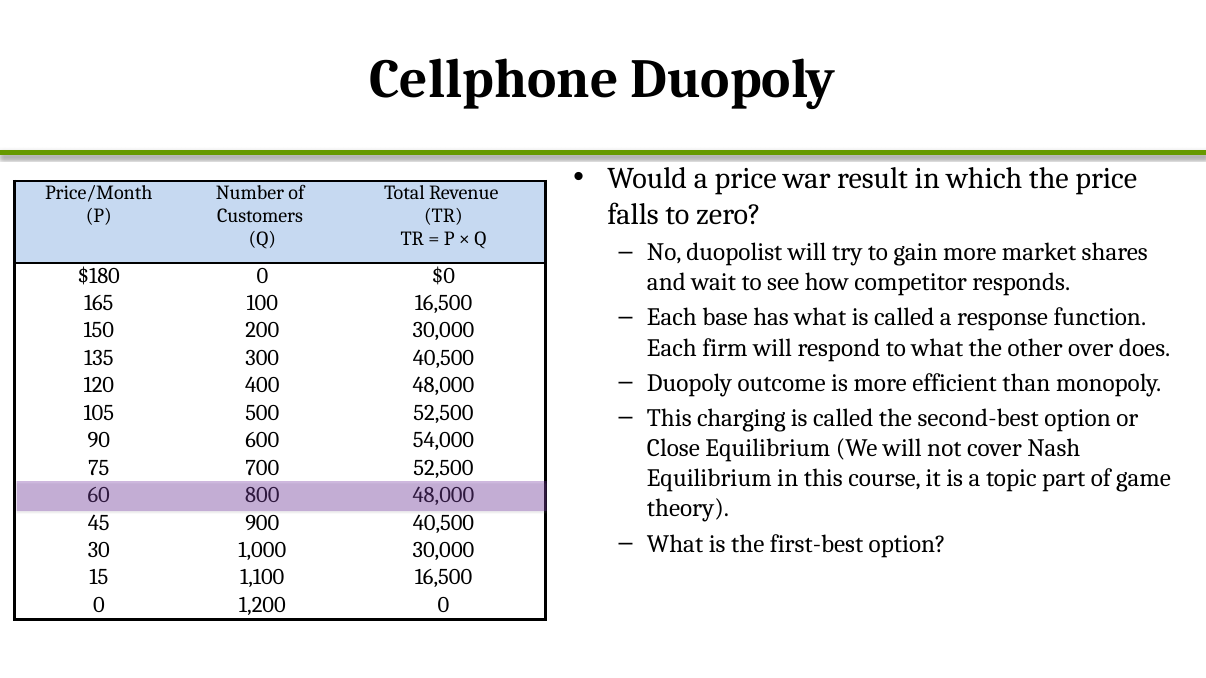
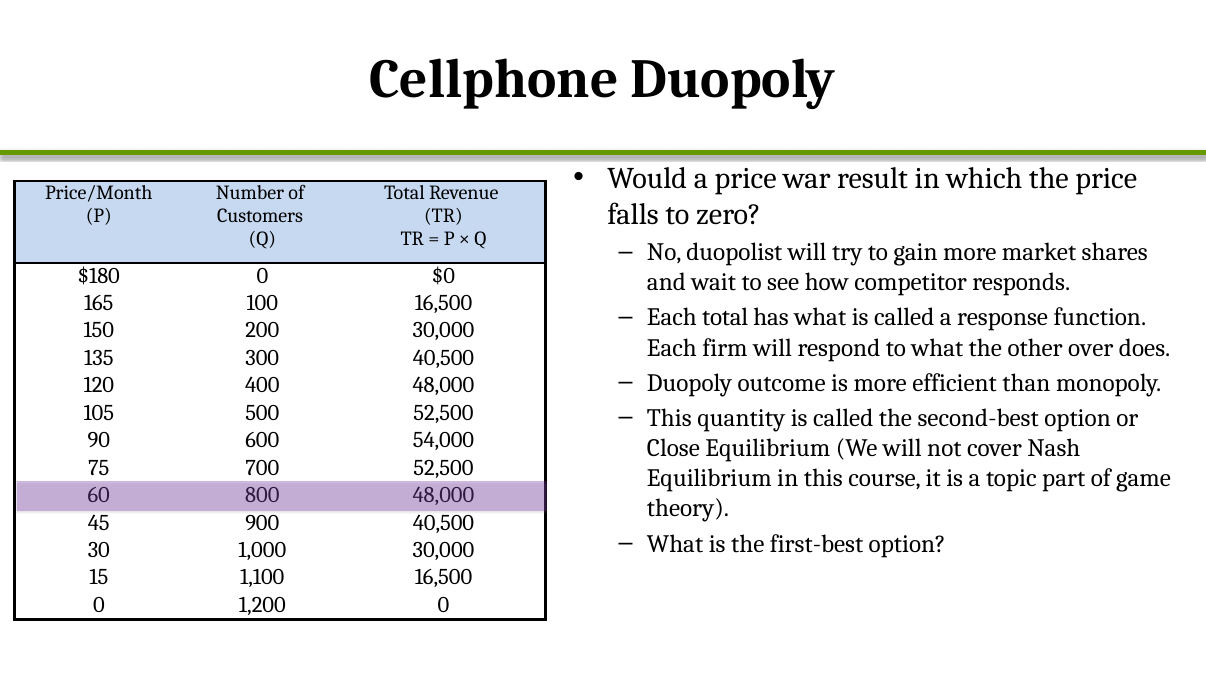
Each base: base -> total (725, 318)
charging: charging -> quantity (741, 418)
